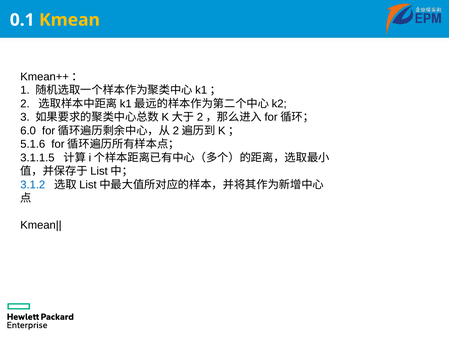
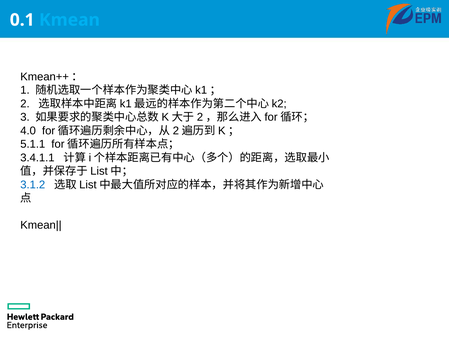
Kmean colour: yellow -> light blue (69, 20)
6.0: 6.0 -> 4.0 (28, 131)
5.1.6: 5.1.6 -> 5.1.1 (33, 144)
3.1.1.5: 3.1.1.5 -> 3.4.1.1 (37, 158)
